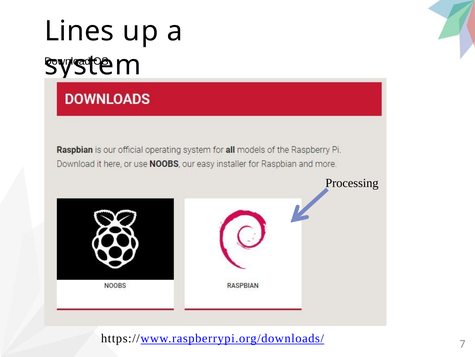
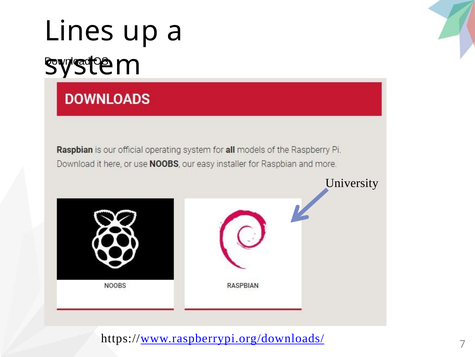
Processing: Processing -> University (352, 183)
